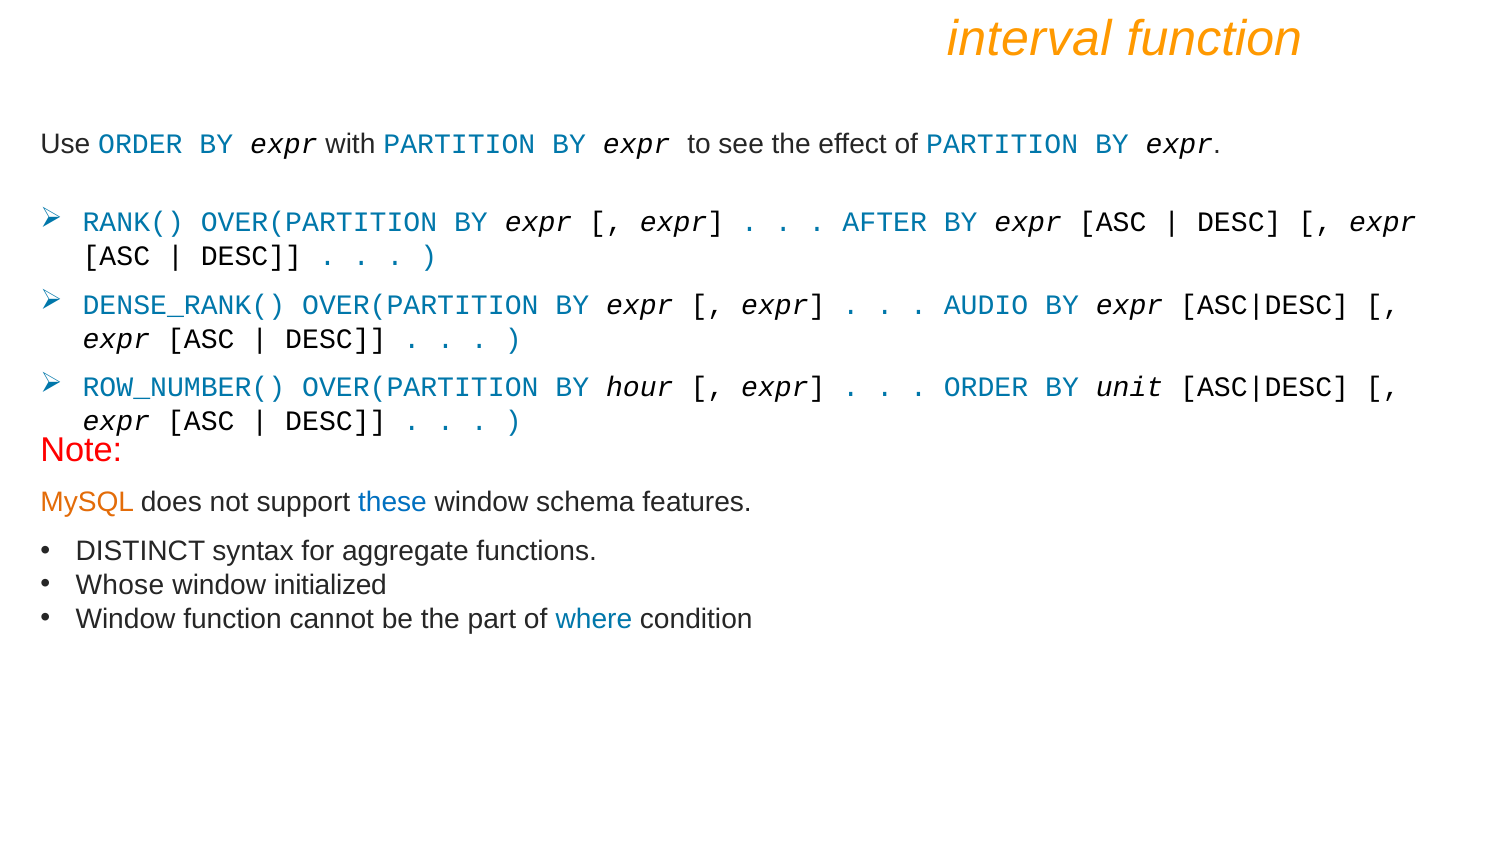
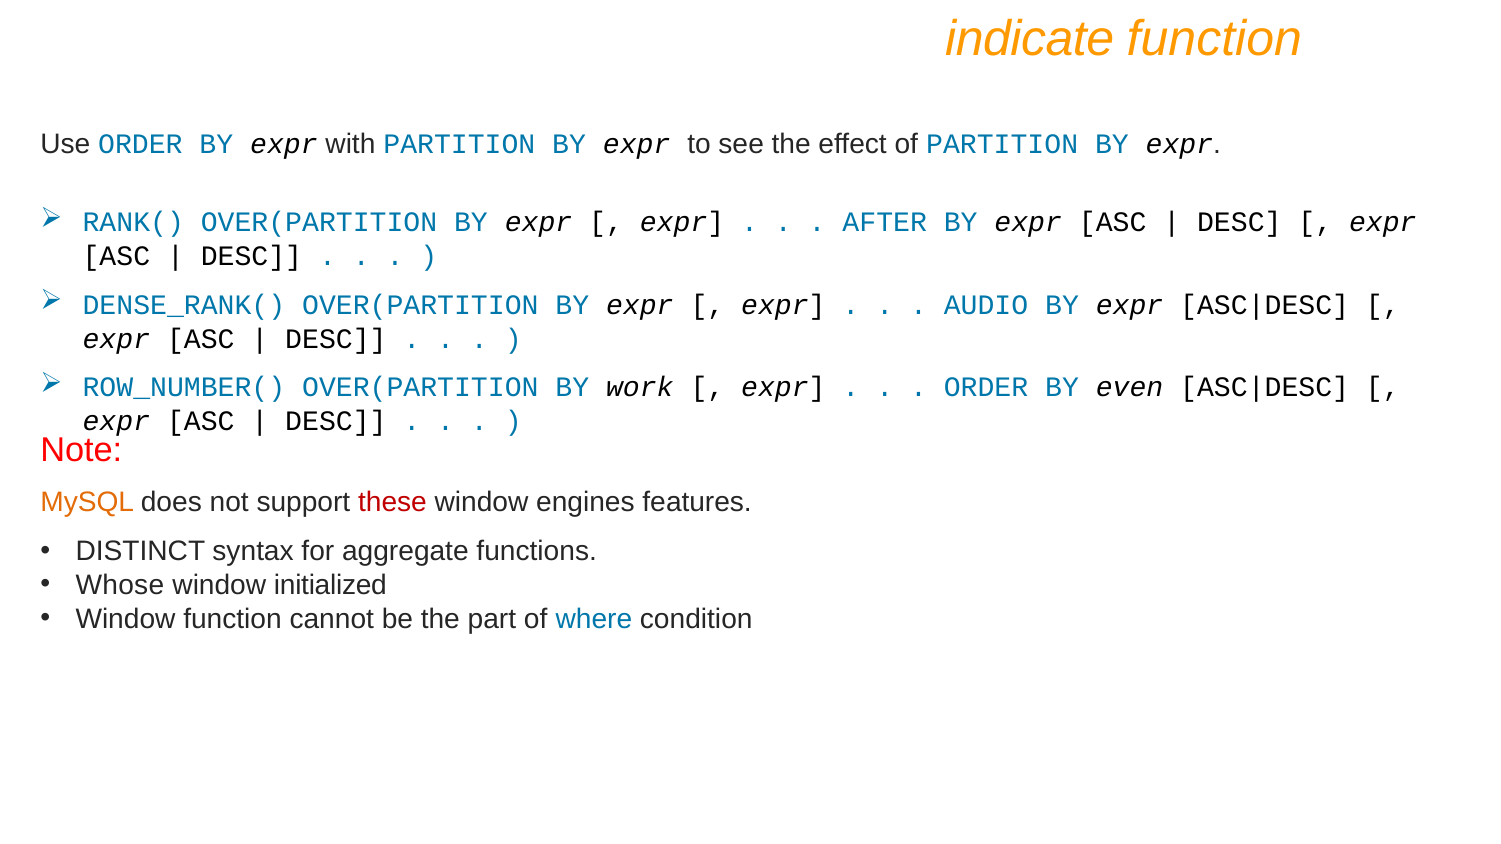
interval: interval -> indicate (1030, 39)
hour: hour -> work (640, 388)
unit: unit -> even (1130, 388)
these colour: blue -> red (392, 503)
schema: schema -> engines (585, 503)
